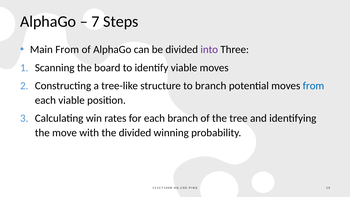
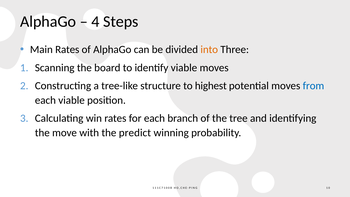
7: 7 -> 4 (96, 22)
Main From: From -> Rates (67, 50)
into colour: purple -> orange (209, 50)
to branch: branch -> highest (211, 86)
the divided: divided -> predict (135, 133)
